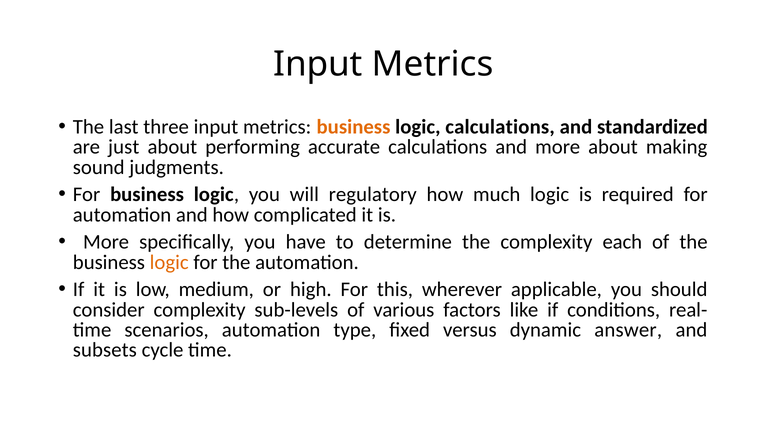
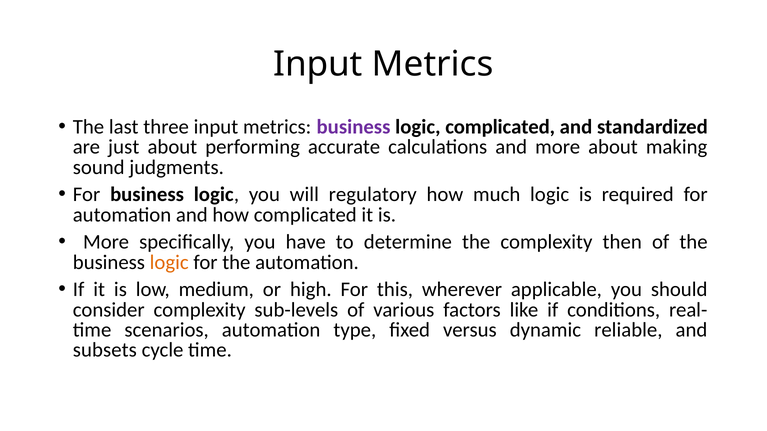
business colour: orange -> purple (353, 127)
logic calculations: calculations -> complicated (500, 127)
each: each -> then (622, 242)
answer: answer -> reliable (628, 330)
